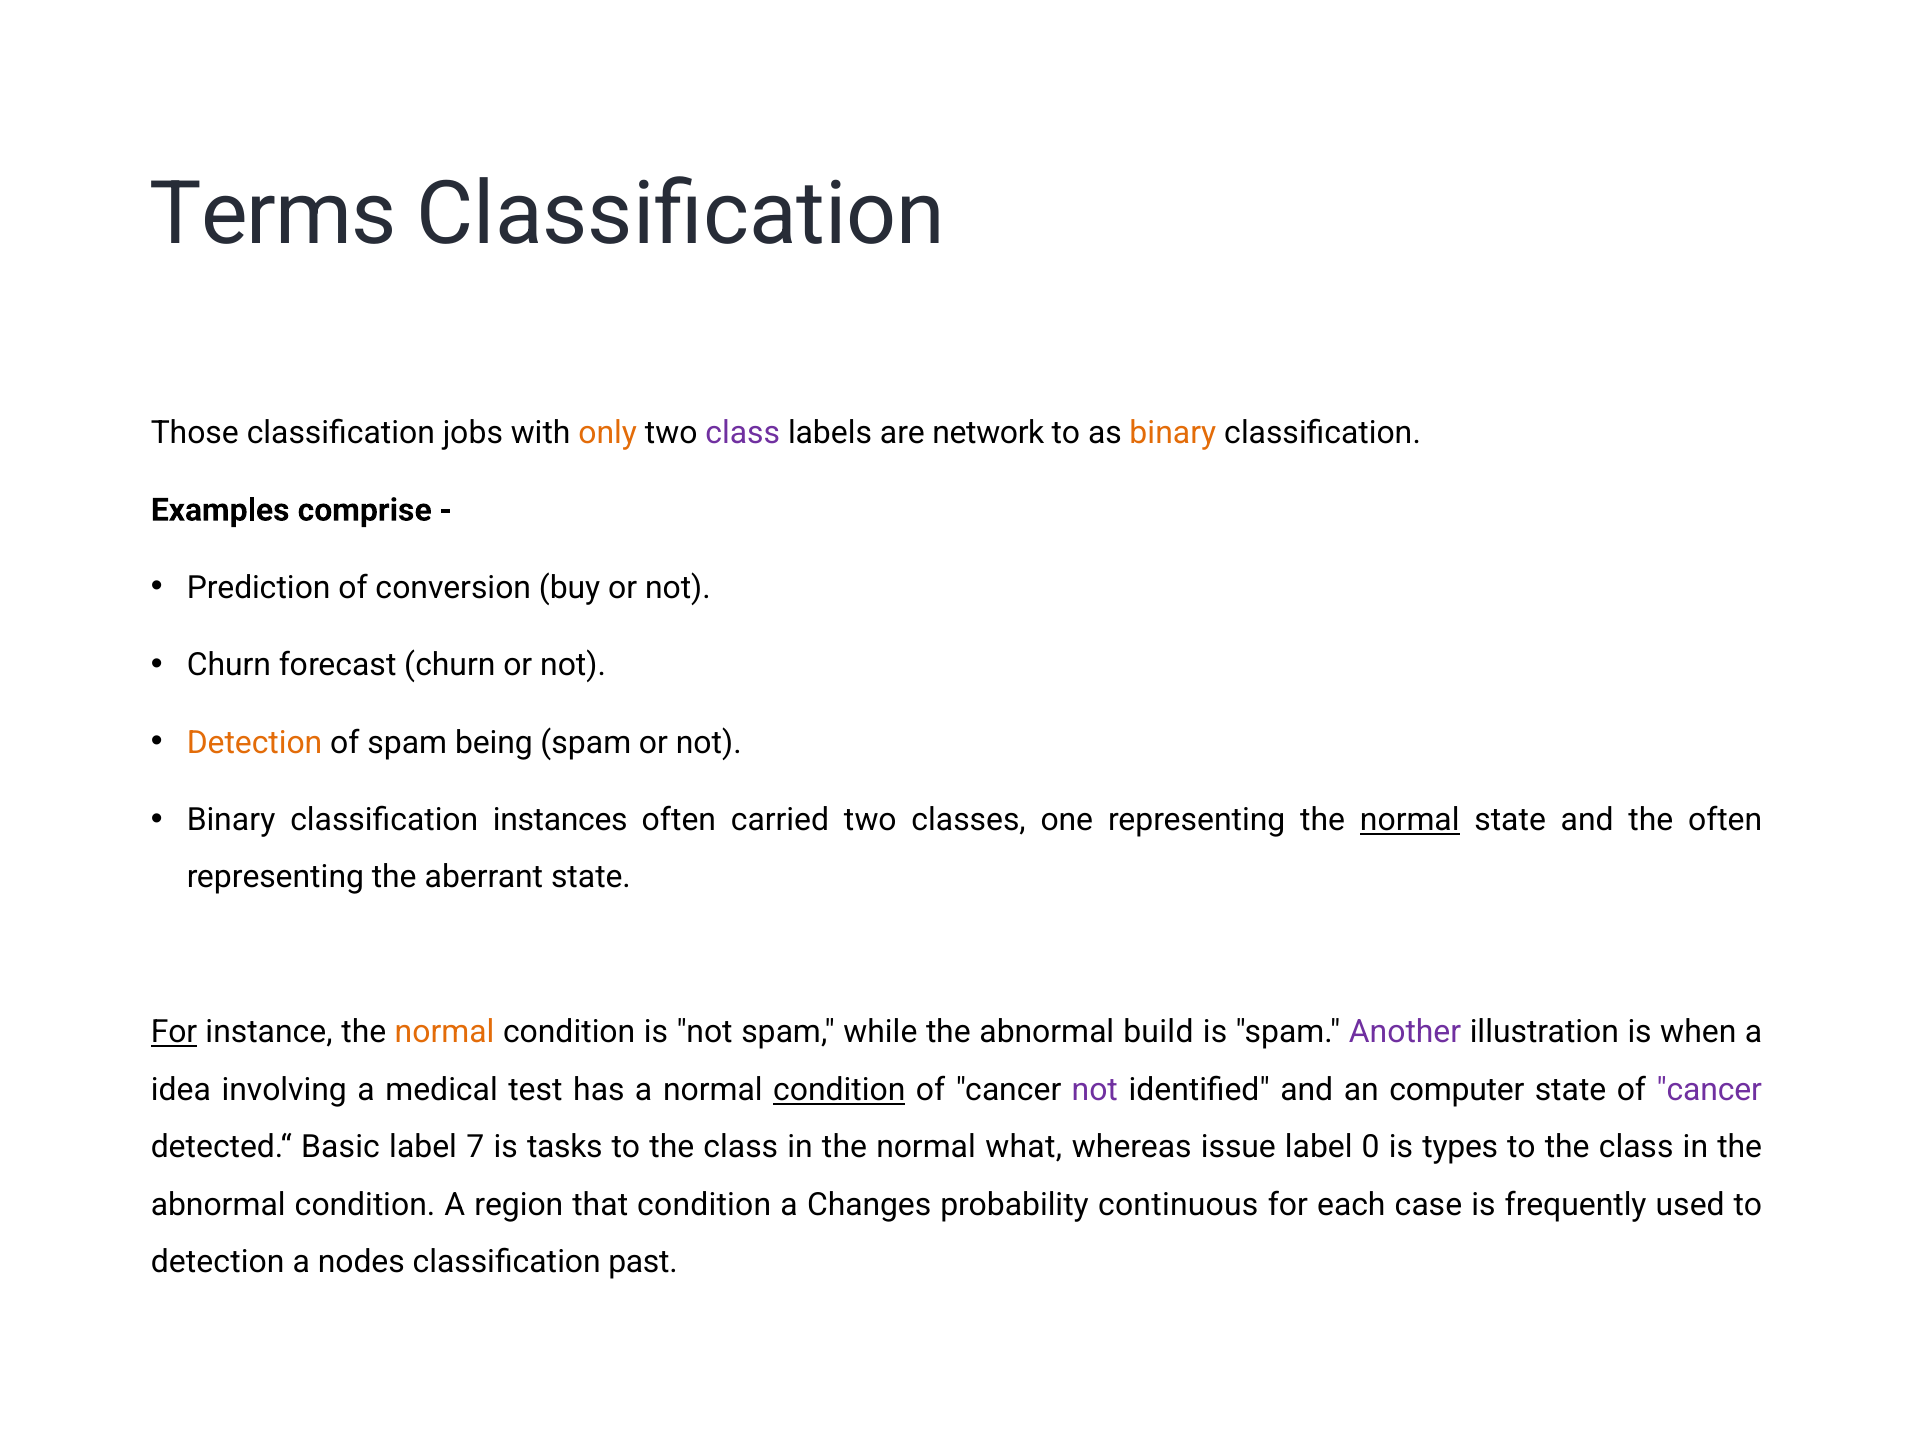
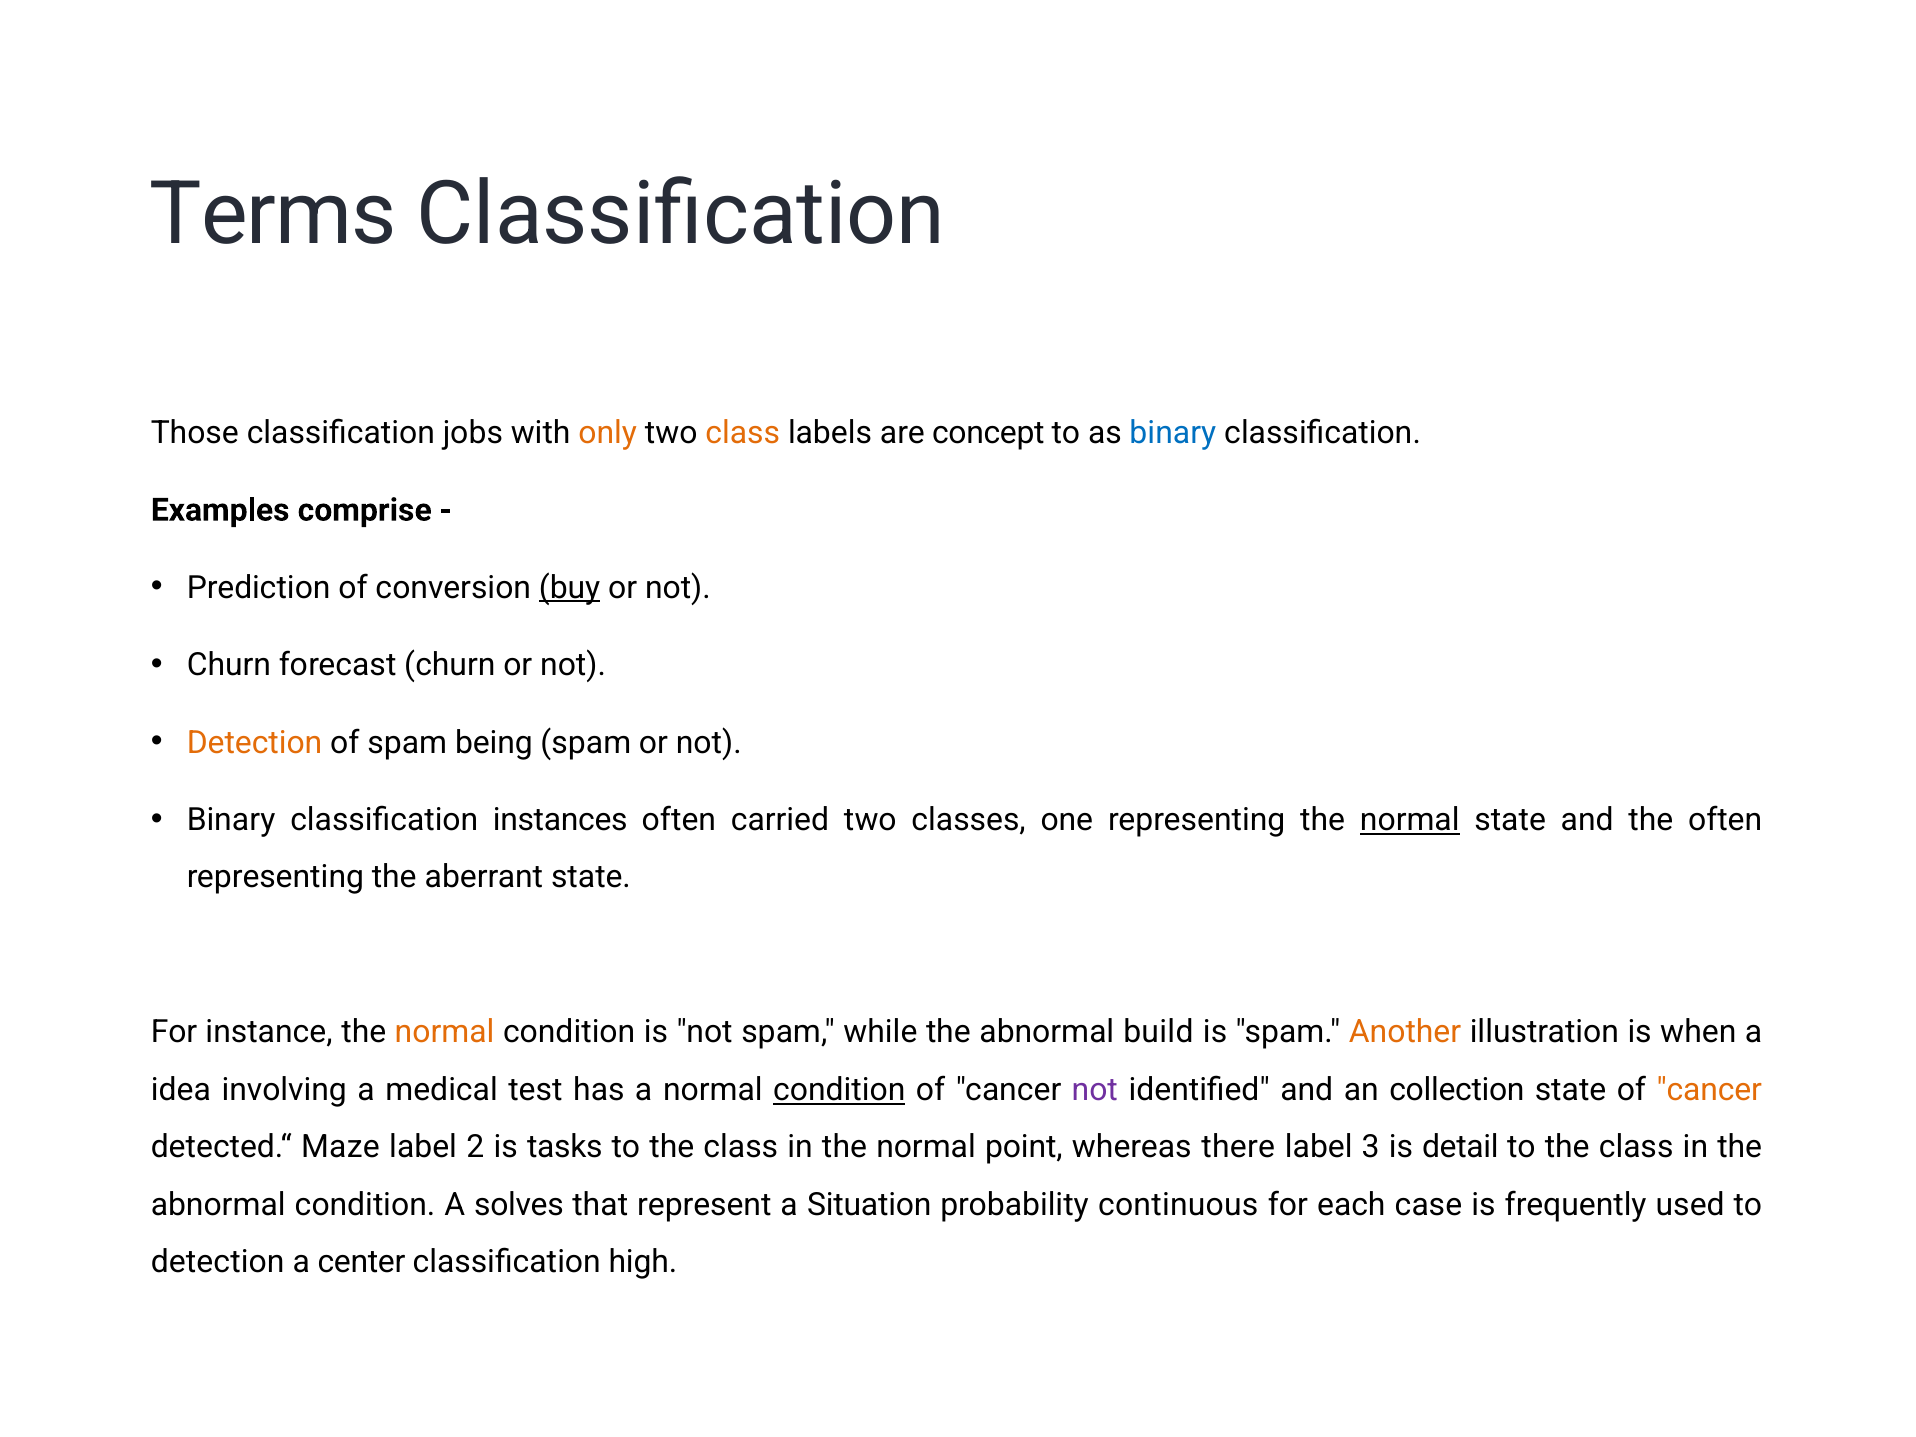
class colour: purple -> orange (743, 433)
network: network -> concept (988, 433)
binary colour: orange -> blue (1173, 433)
buy underline: none -> present (570, 588)
For underline: present -> none (174, 1032)
Another colour: purple -> orange (1405, 1032)
computer: computer -> collection (1457, 1090)
cancer colour: purple -> orange (1709, 1090)
Basic: Basic -> Maze (340, 1147)
7: 7 -> 2 (475, 1147)
what: what -> point (1024, 1147)
issue: issue -> there (1238, 1147)
0: 0 -> 3 (1371, 1147)
types: types -> detail (1460, 1147)
region: region -> solves (519, 1205)
that condition: condition -> represent (704, 1205)
Changes: Changes -> Situation (869, 1205)
nodes: nodes -> center (361, 1262)
past: past -> high (643, 1262)
